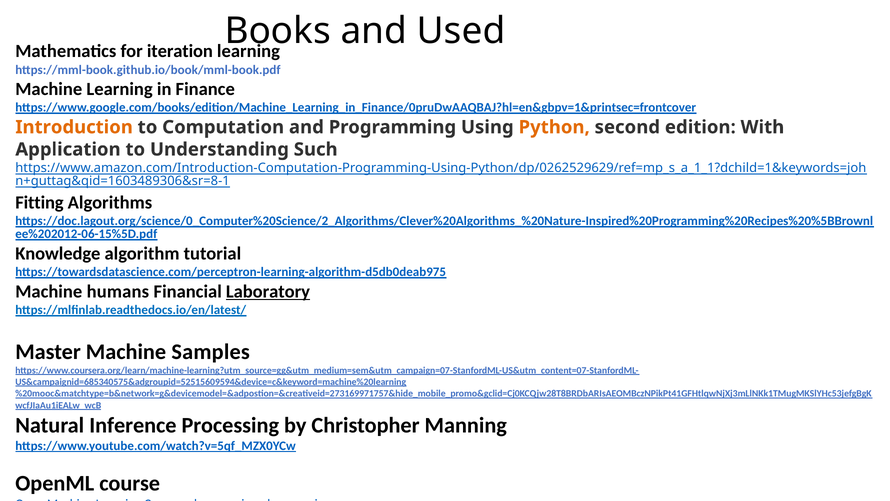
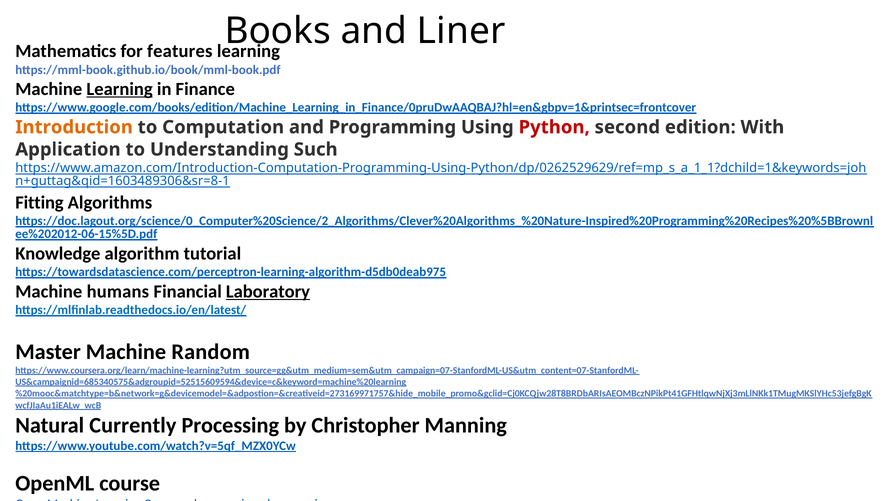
Used: Used -> Liner (461, 31)
iteration: iteration -> features (180, 51)
Learning underline: none -> present (120, 89)
Python colour: orange -> red (554, 127)
Samples: Samples -> Random (211, 352)
Inference: Inference -> Currently (133, 425)
